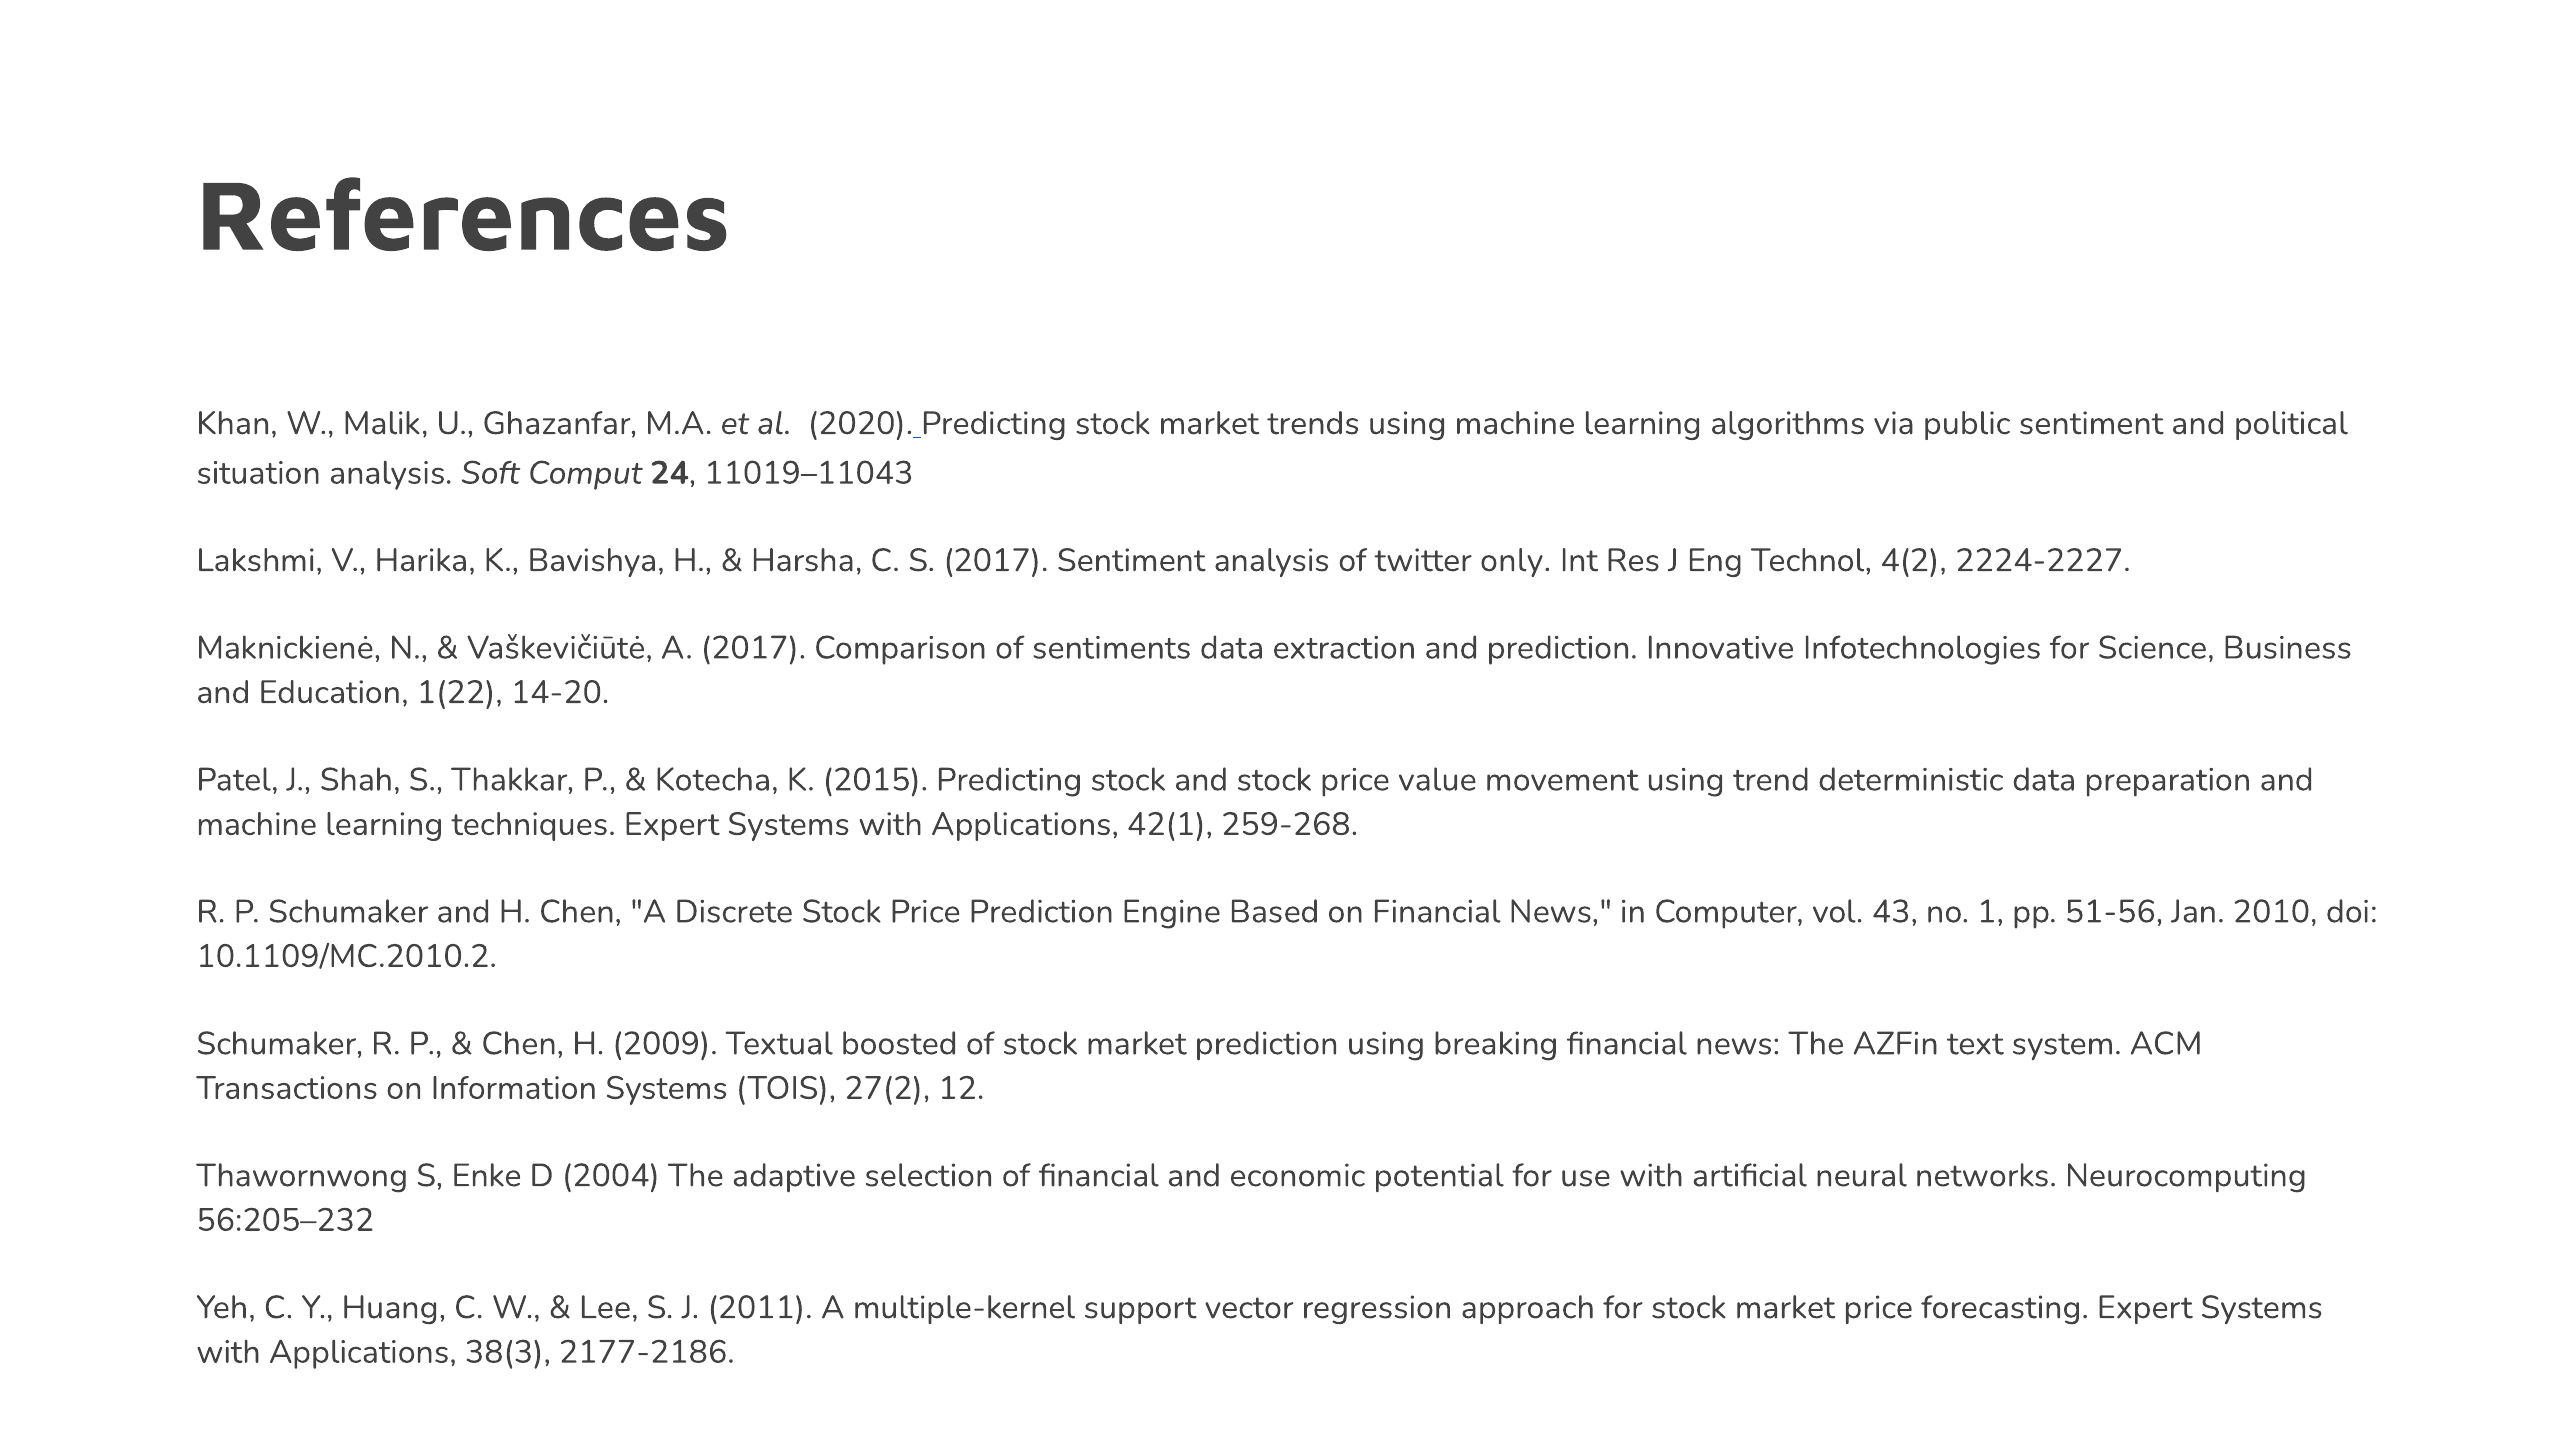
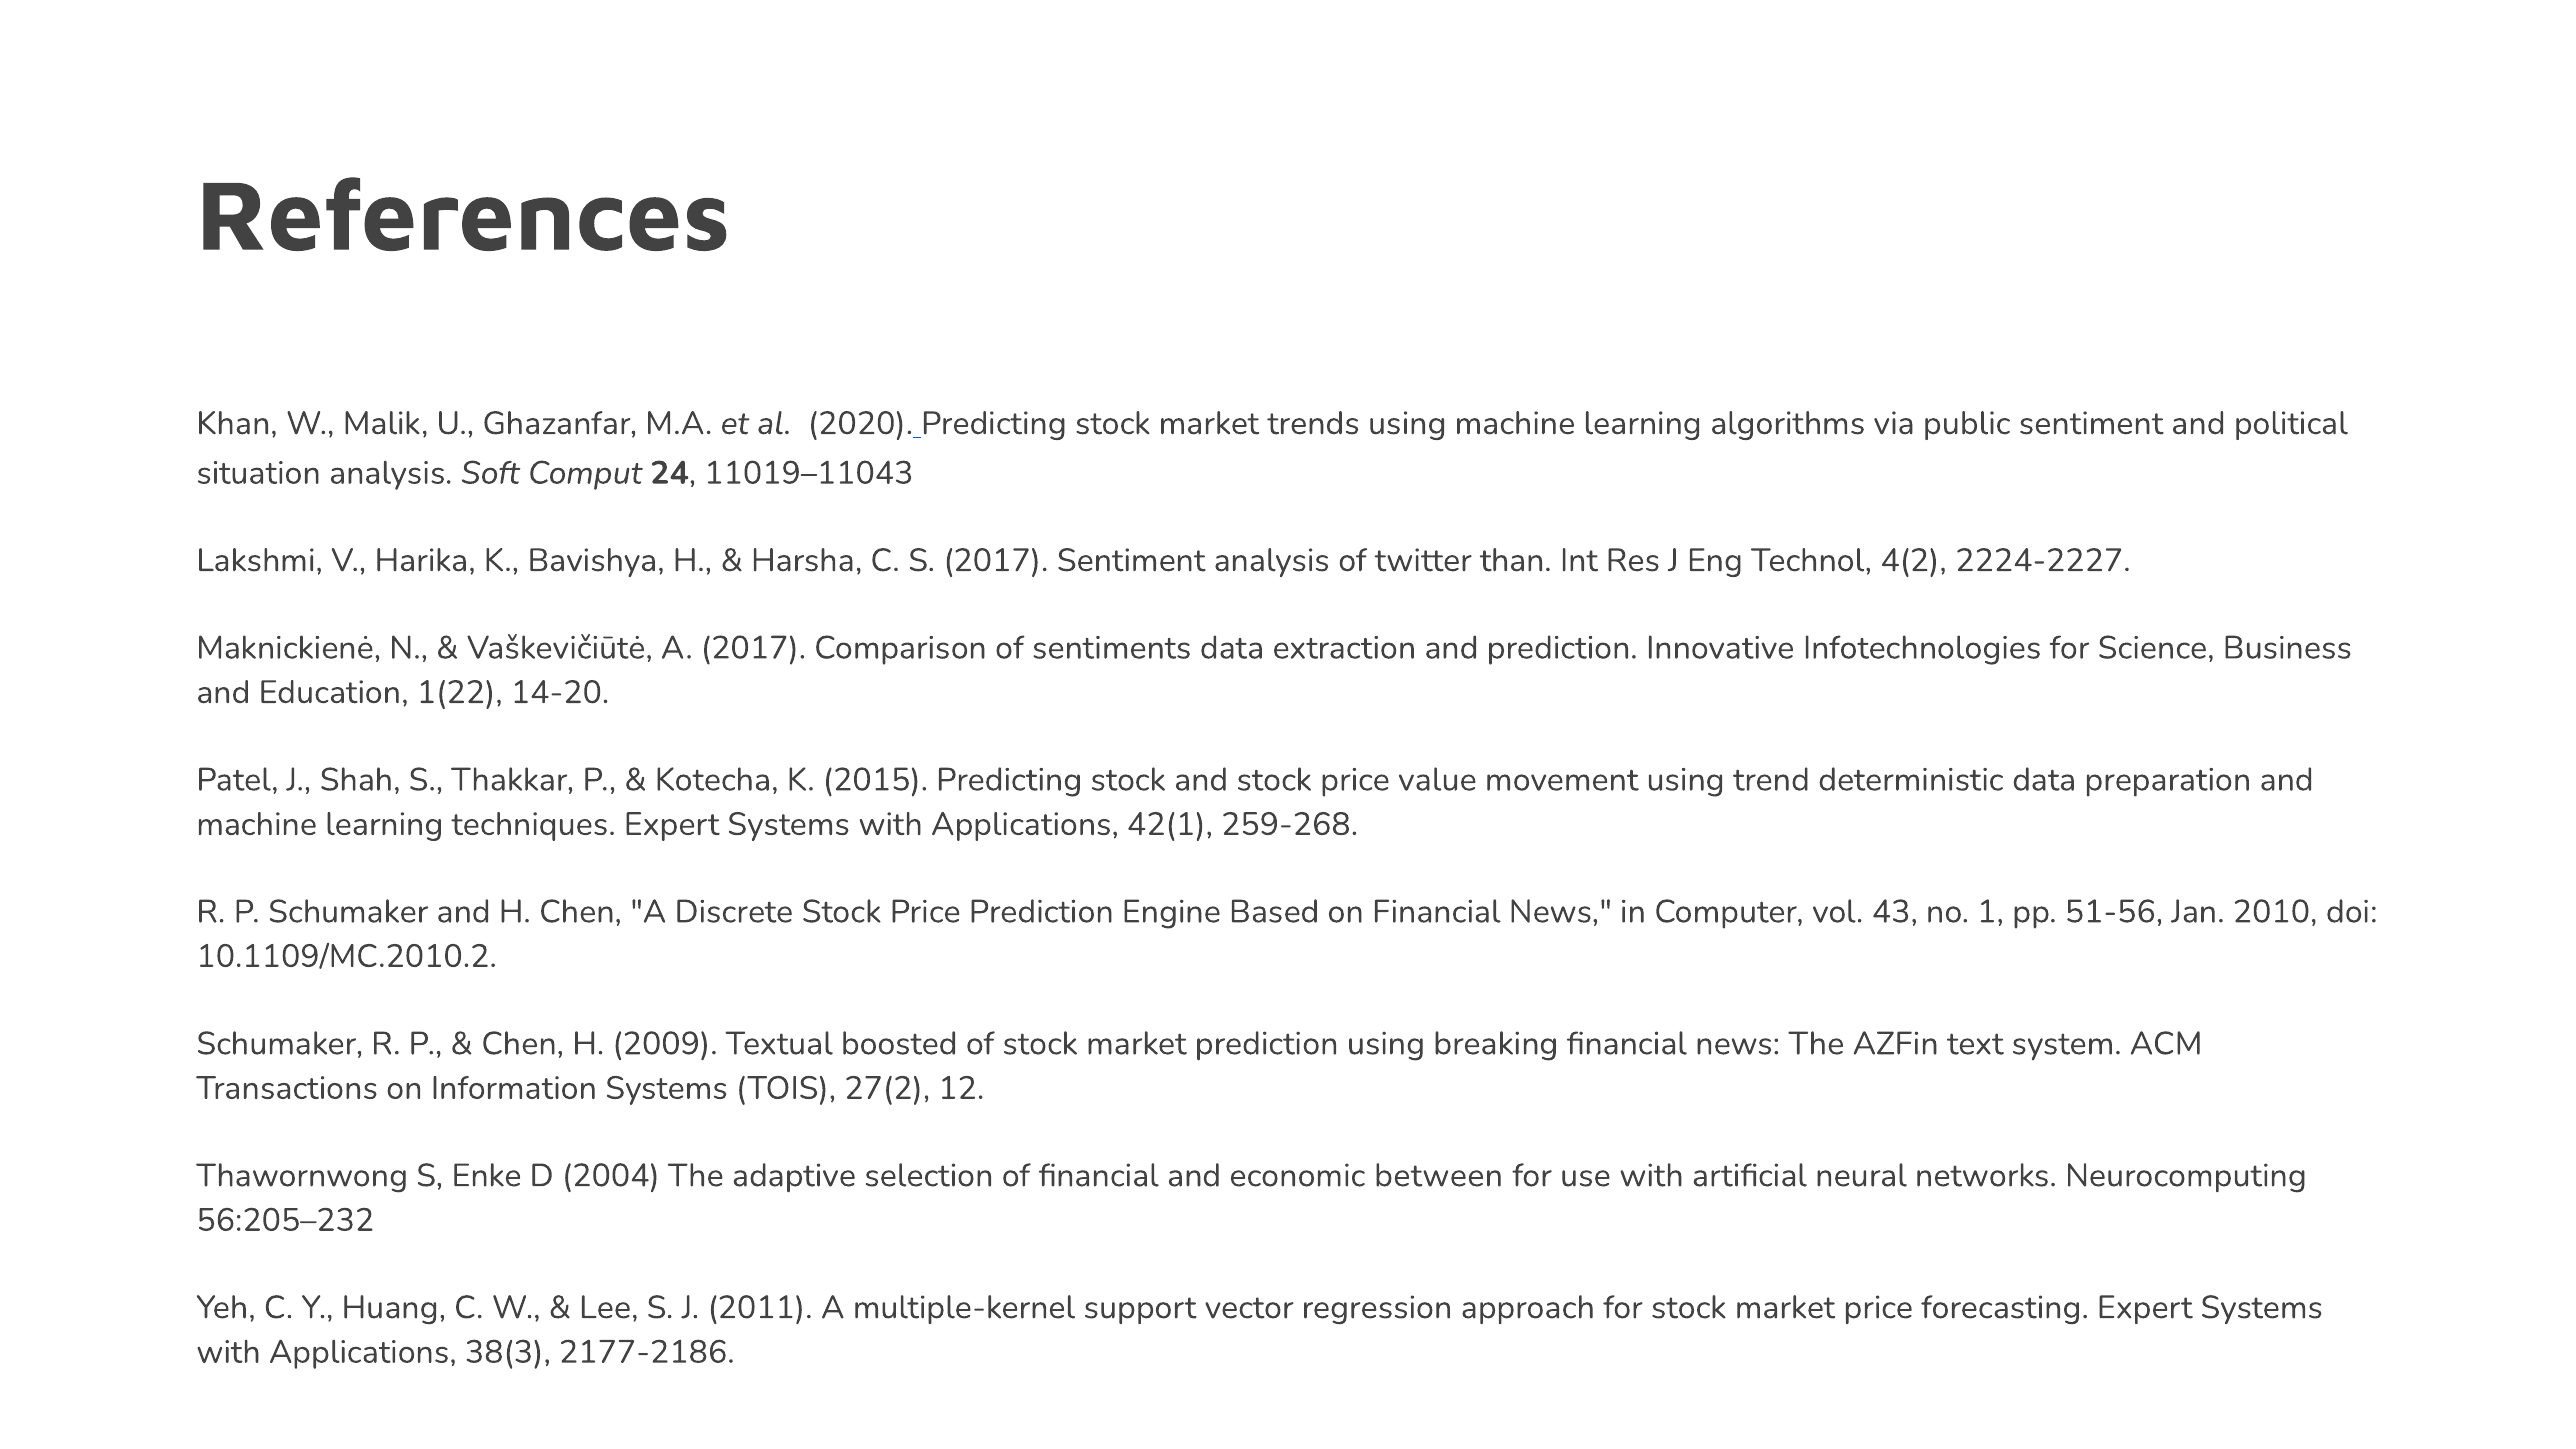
only: only -> than (1516, 560)
potential: potential -> between (1439, 1176)
